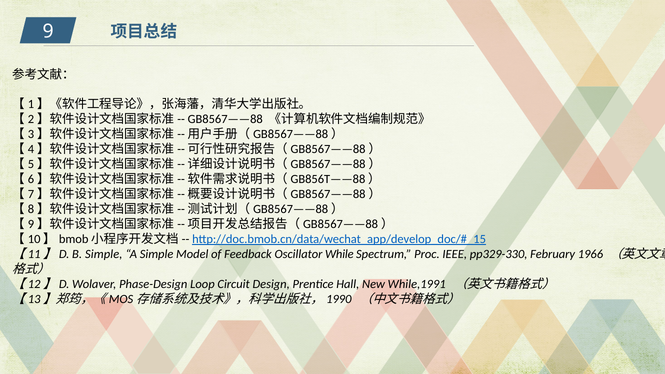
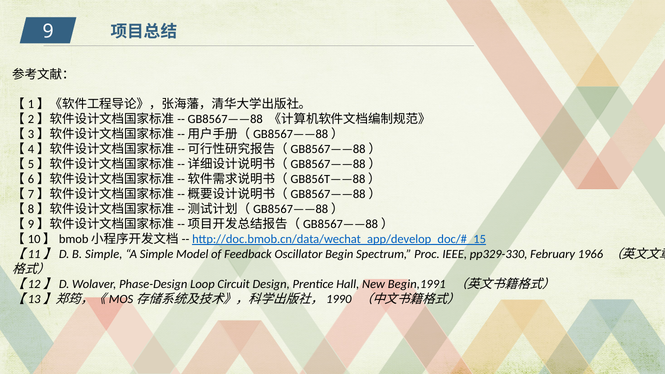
While: While -> Begin (339, 254)
While,1991: While,1991 -> Begin,1991 (417, 284)
